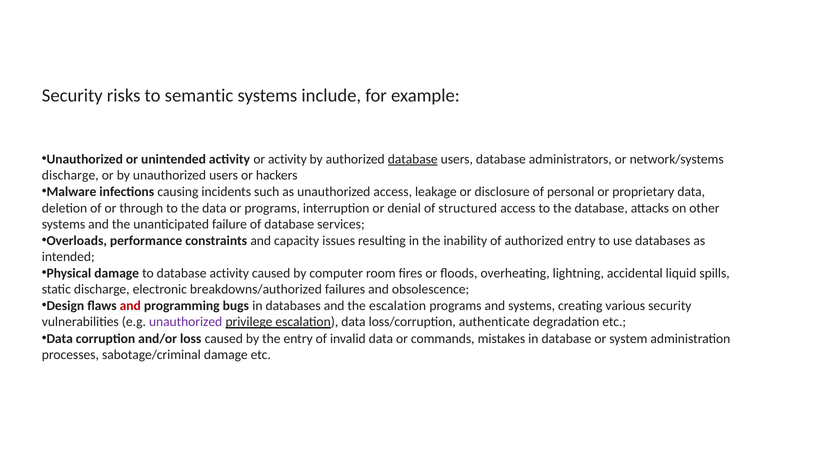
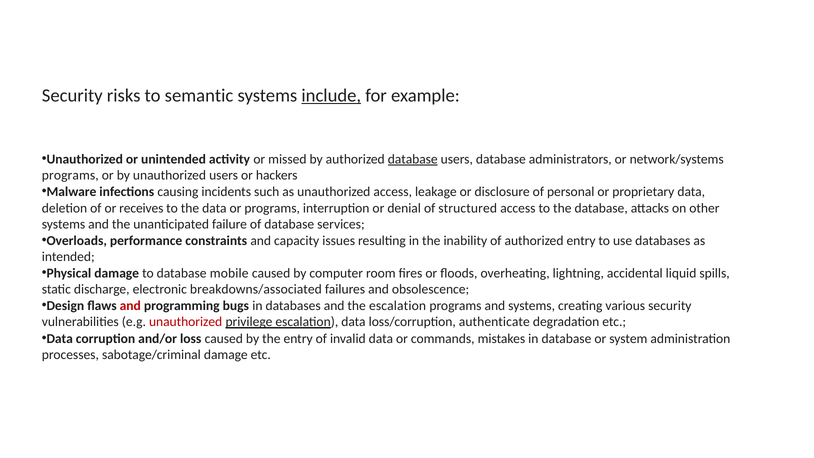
include underline: none -> present (331, 95)
or activity: activity -> missed (287, 159)
discharge: discharge -> programs (70, 175)
through: through -> receives (141, 208)
database activity: activity -> mobile (229, 273)
breakdowns/authorized: breakdowns/authorized -> breakdowns/associated (256, 289)
unauthorized colour: purple -> red (186, 322)
